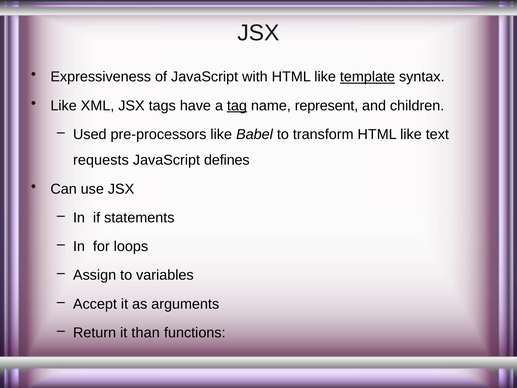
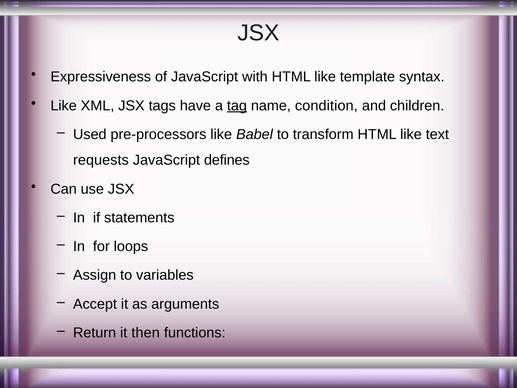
template underline: present -> none (367, 77)
represent: represent -> condition (326, 106)
than: than -> then (146, 332)
